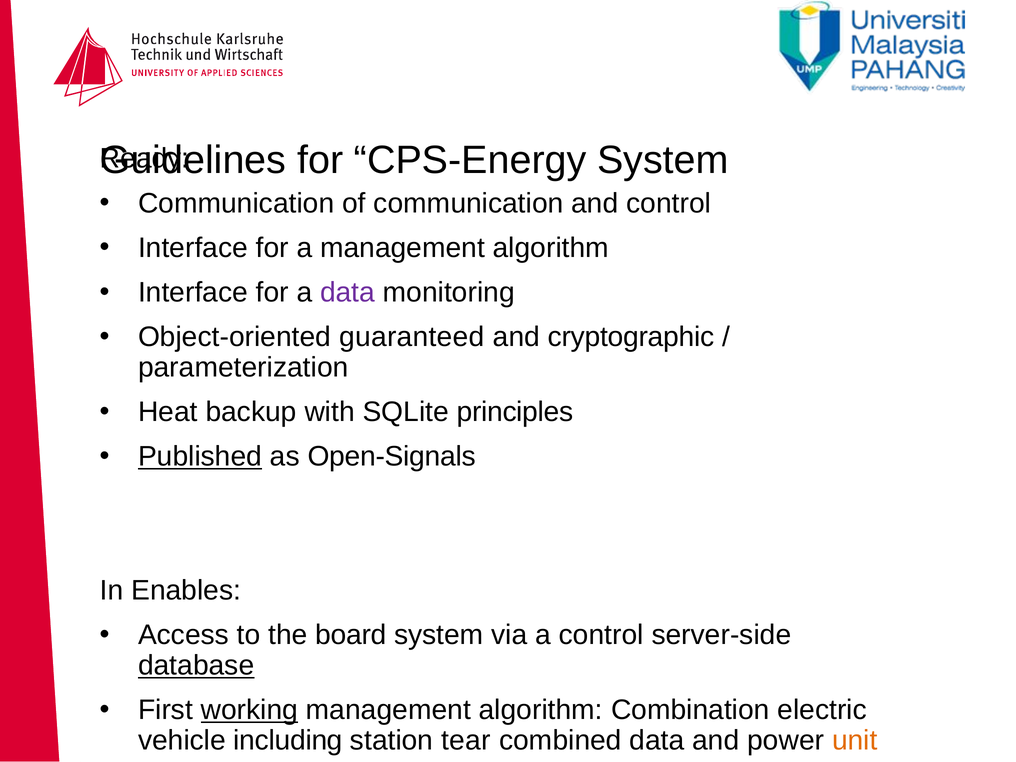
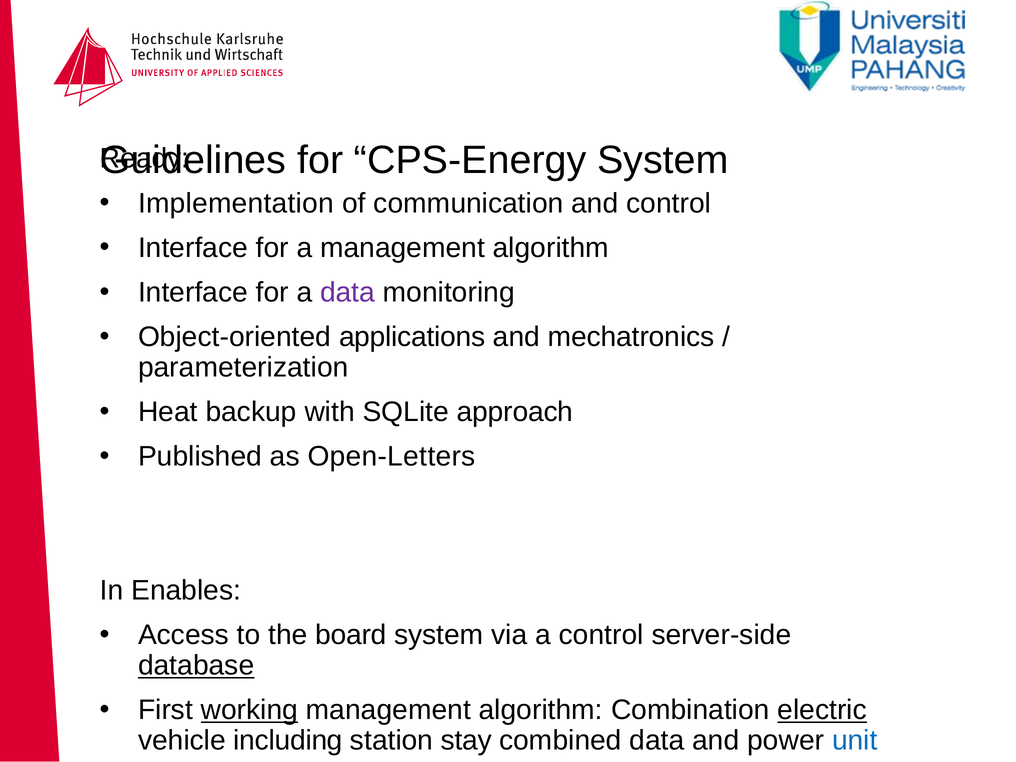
Communication: Communication -> Implementation (236, 203)
guaranteed: guaranteed -> applications (412, 337)
cryptographic: cryptographic -> mechatronics (631, 337)
principles: principles -> approach (515, 412)
Published underline: present -> none (200, 457)
Open-Signals: Open-Signals -> Open-Letters (391, 457)
electric underline: none -> present (822, 710)
tear: tear -> stay (466, 741)
unit colour: orange -> blue (855, 741)
